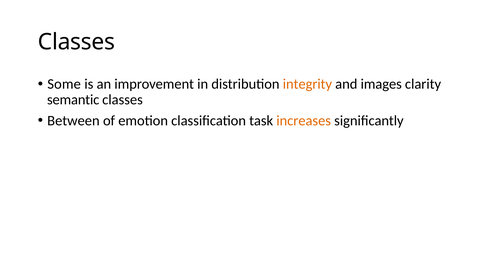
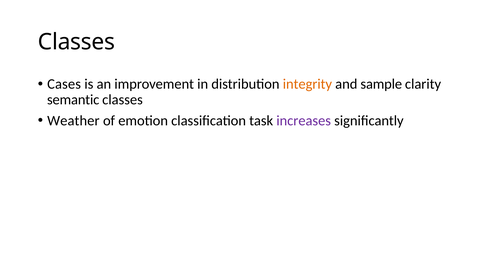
Some: Some -> Cases (64, 84)
images: images -> sample (381, 84)
Between: Between -> Weather (73, 121)
increases colour: orange -> purple (304, 121)
